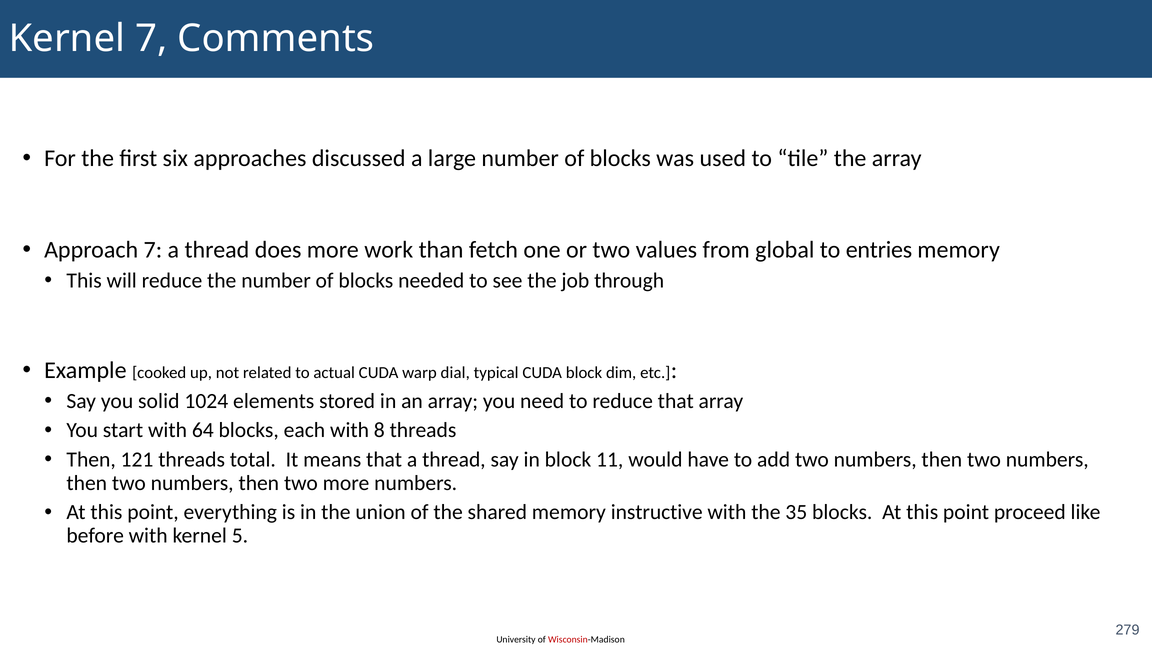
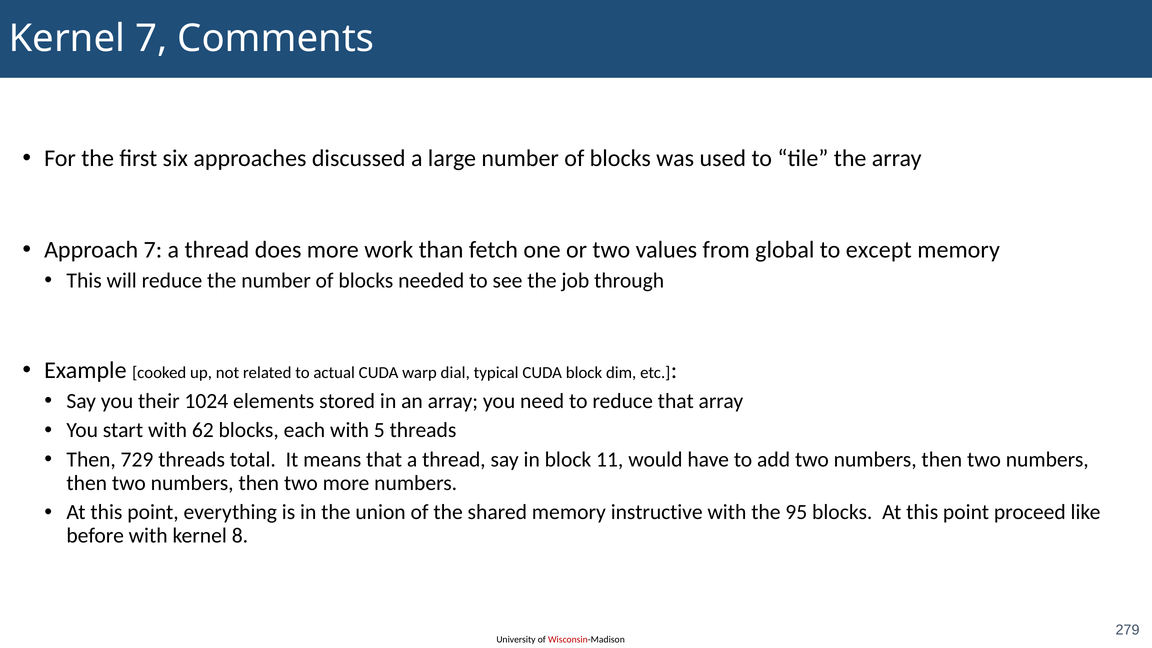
entries: entries -> except (879, 250)
solid: solid -> their (159, 401)
64: 64 -> 62 (203, 430)
8: 8 -> 5 (379, 430)
121: 121 -> 729 (137, 460)
35: 35 -> 95 (796, 512)
5: 5 -> 8 (240, 536)
